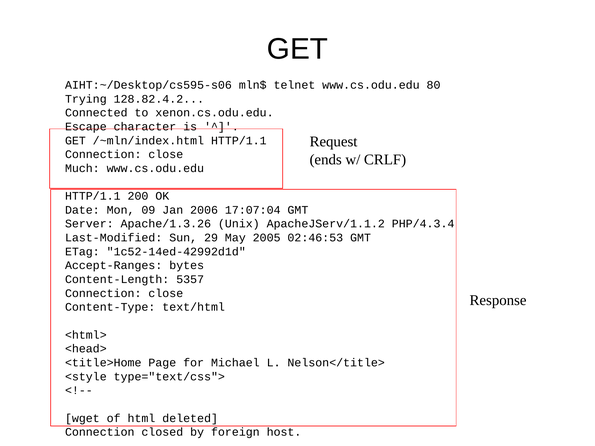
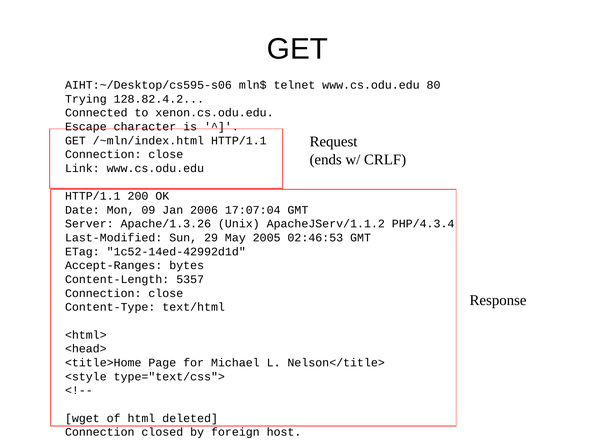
Much: Much -> Link (82, 168)
